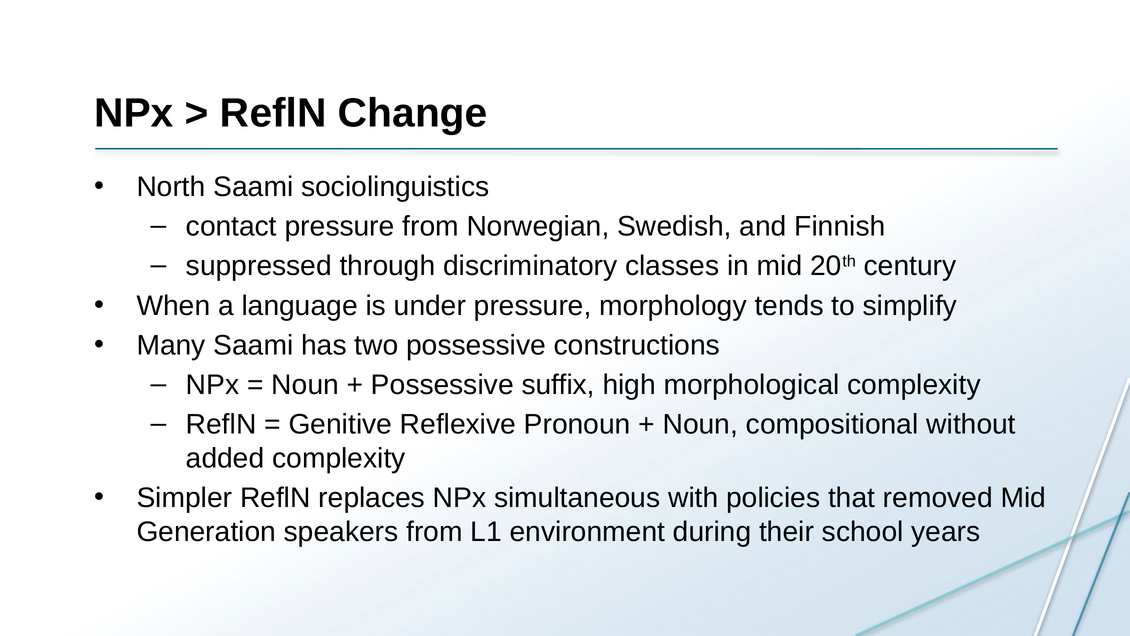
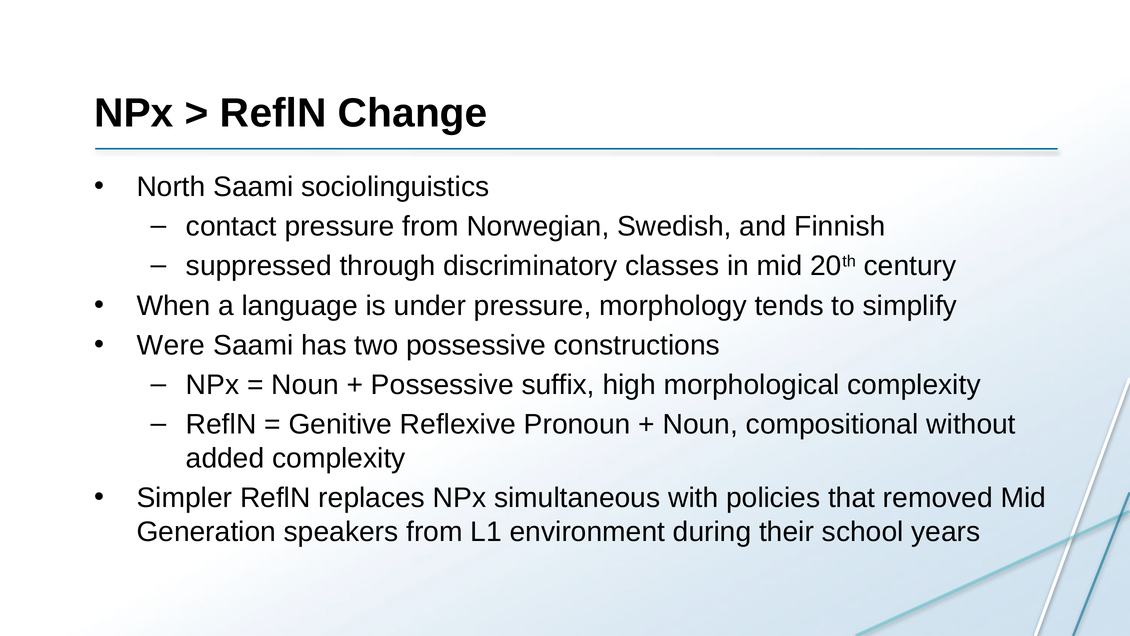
Many: Many -> Were (171, 345)
